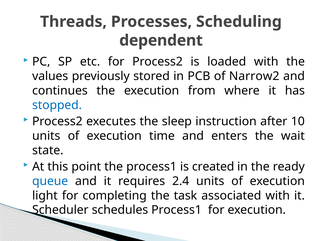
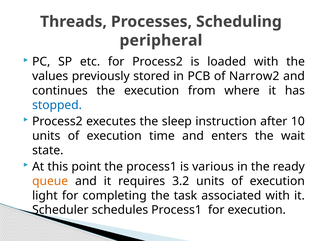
dependent: dependent -> peripheral (161, 41)
created: created -> various (213, 167)
queue colour: blue -> orange (50, 181)
2.4: 2.4 -> 3.2 (181, 181)
